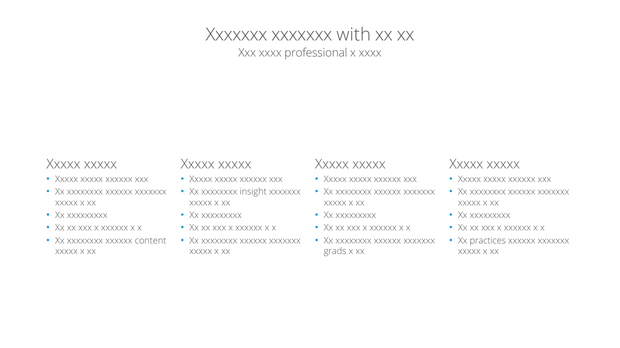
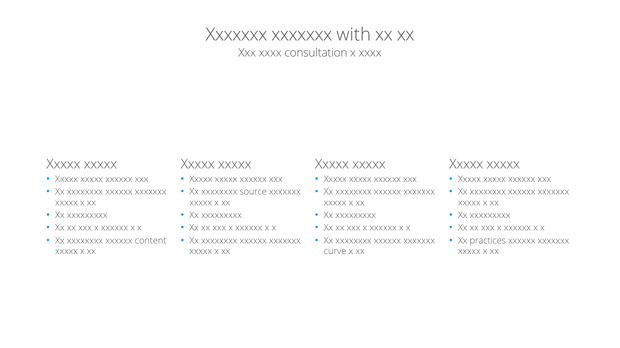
professional: professional -> consultation (316, 53)
insight: insight -> source (253, 192)
grads: grads -> curve (335, 252)
